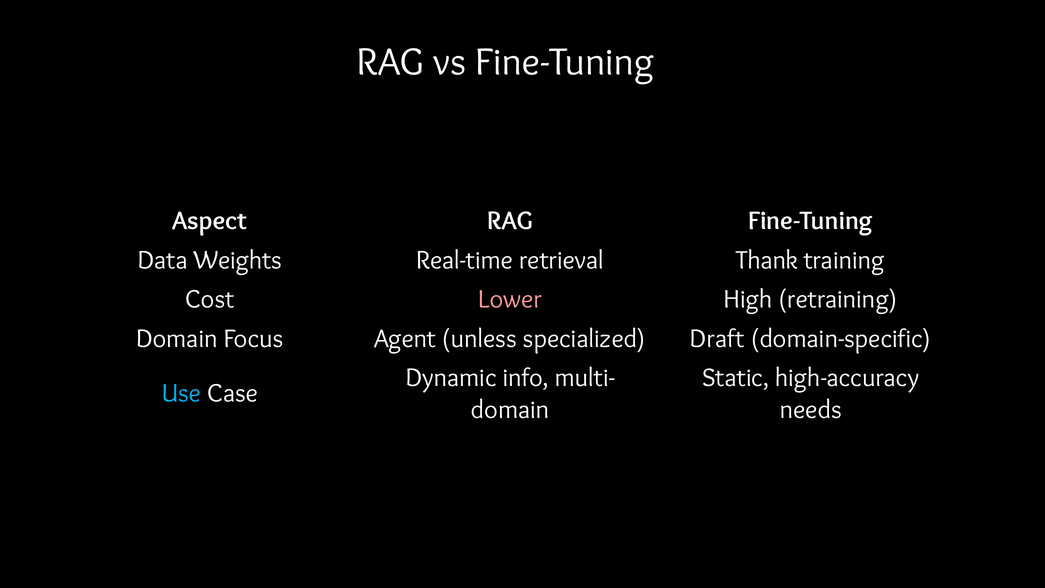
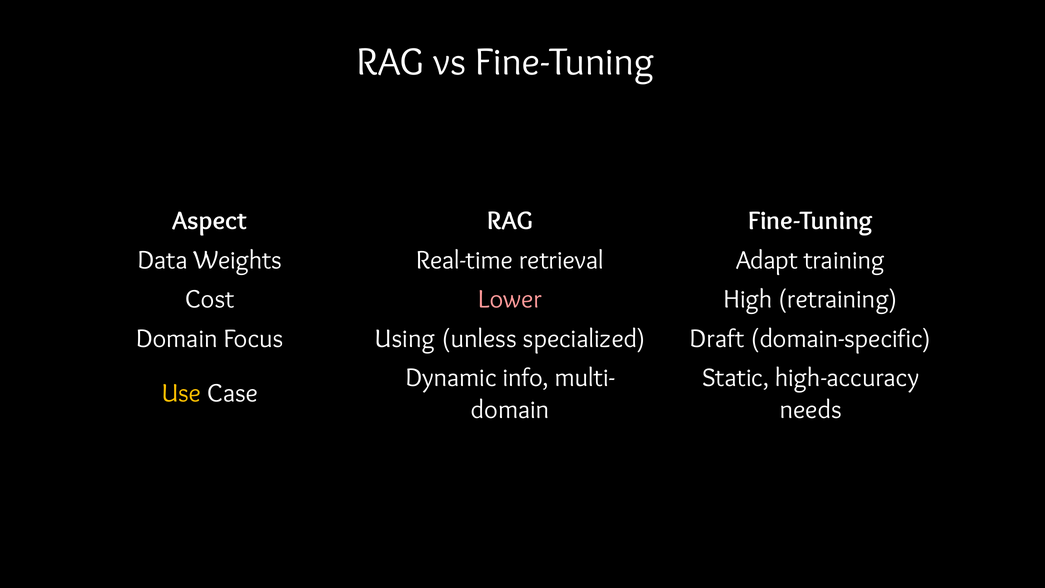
Thank: Thank -> Adapt (767, 260)
Agent: Agent -> Using (405, 338)
Use colour: light blue -> yellow (181, 393)
